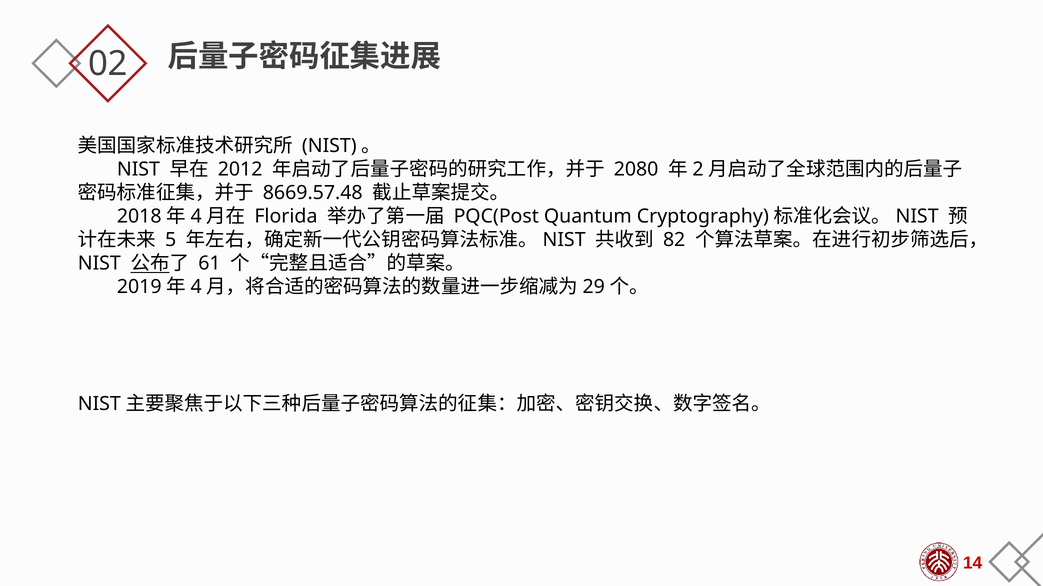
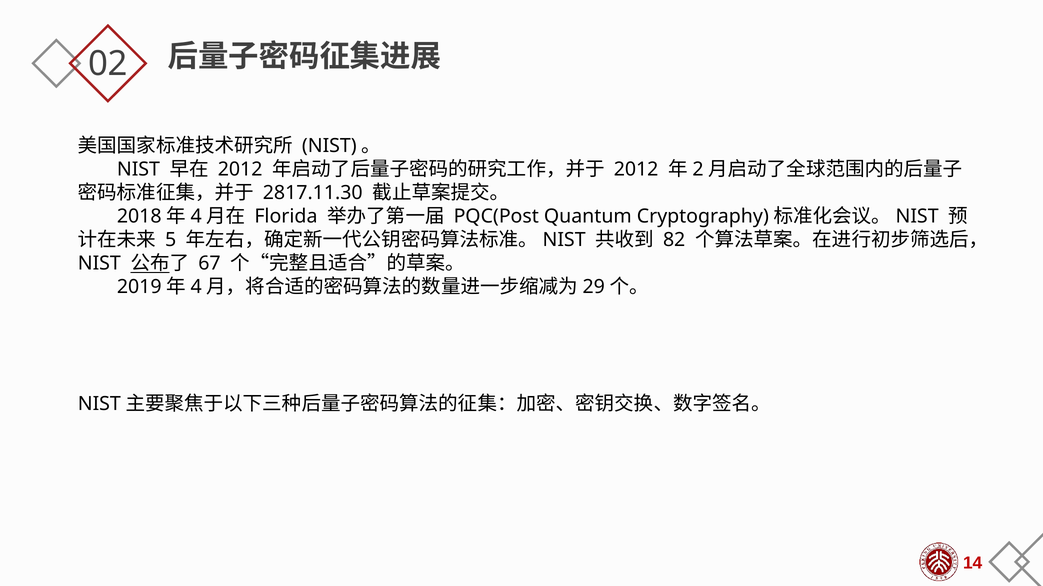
2080: 2080 -> 2012 (636, 170)
8669.57.48: 8669.57.48 -> 2817.11.30 (313, 193)
61: 61 -> 67 (209, 263)
